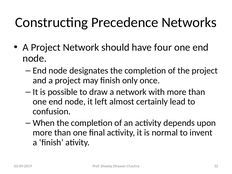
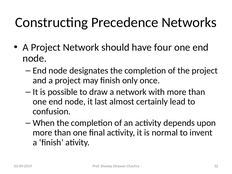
left: left -> last (101, 102)
